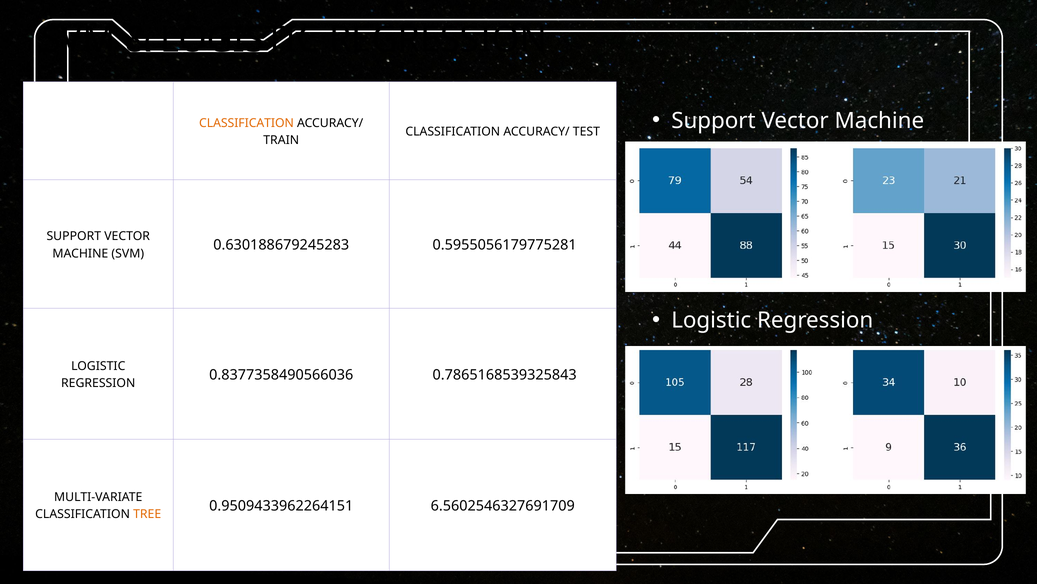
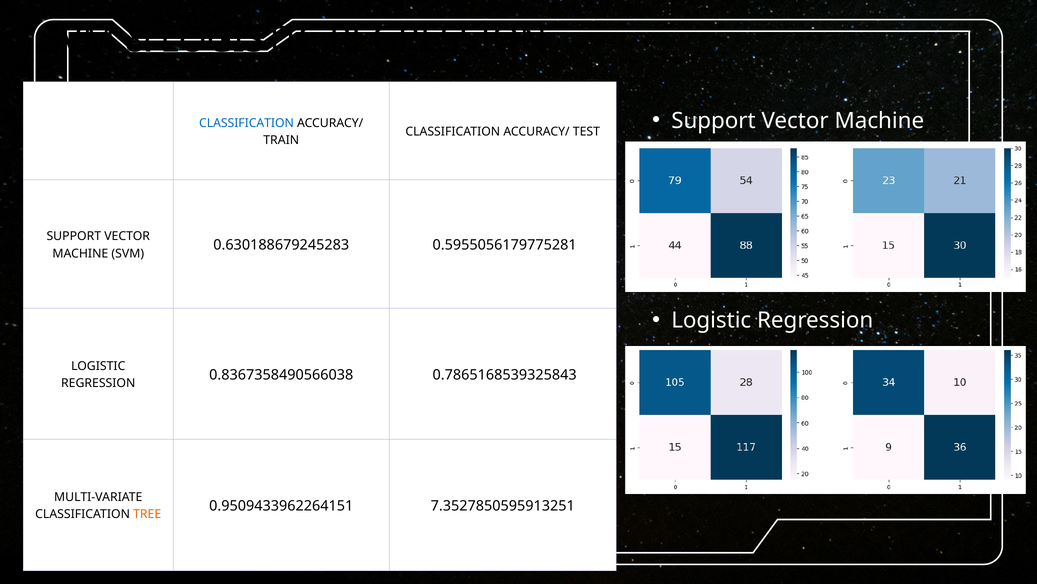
CLASSIFICATION colour: orange -> blue (247, 123)
0.8377358490566036: 0.8377358490566036 -> 0.8367358490566038 (281, 375)
6.5602546327691709: 6.5602546327691709 -> 7.3527850595913251 (503, 505)
